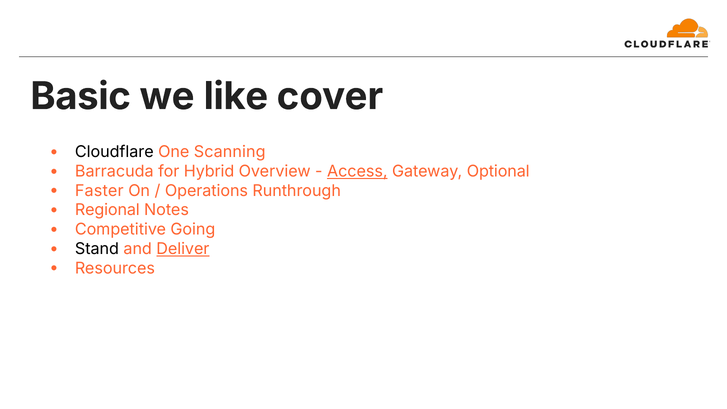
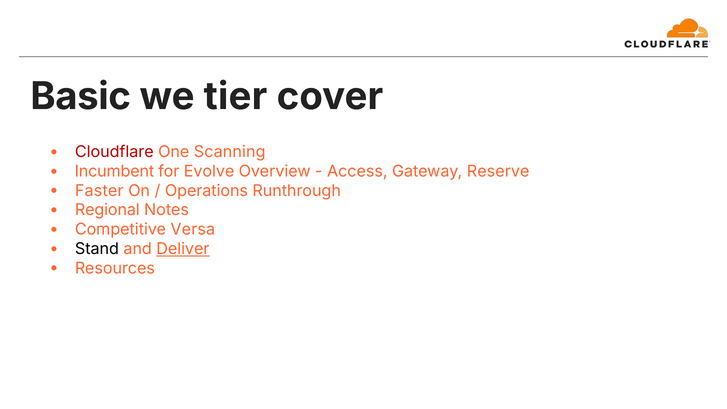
like: like -> tier (235, 96)
Cloudflare colour: black -> red (114, 152)
Barracuda: Barracuda -> Incumbent (114, 171)
Hybrid: Hybrid -> Evolve (209, 171)
Access underline: present -> none (357, 171)
Optional: Optional -> Reserve (498, 171)
Going: Going -> Versa (193, 229)
